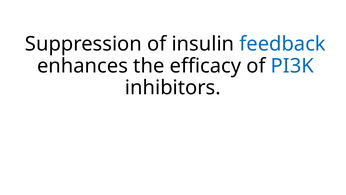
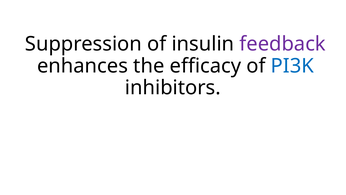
feedback colour: blue -> purple (283, 44)
